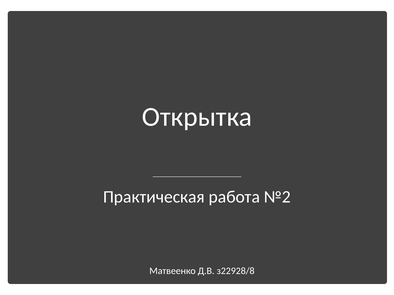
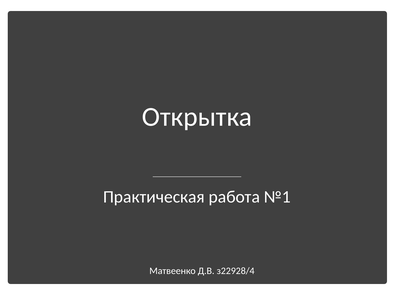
№2: №2 -> №1 (277, 197)
з22928/8: з22928/8 -> з22928/4 (236, 271)
